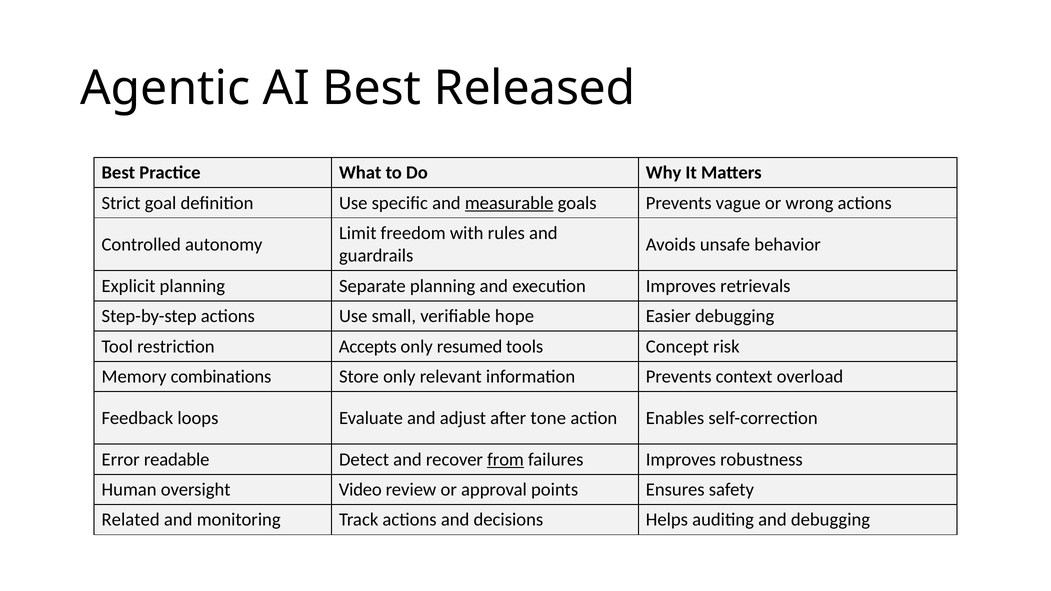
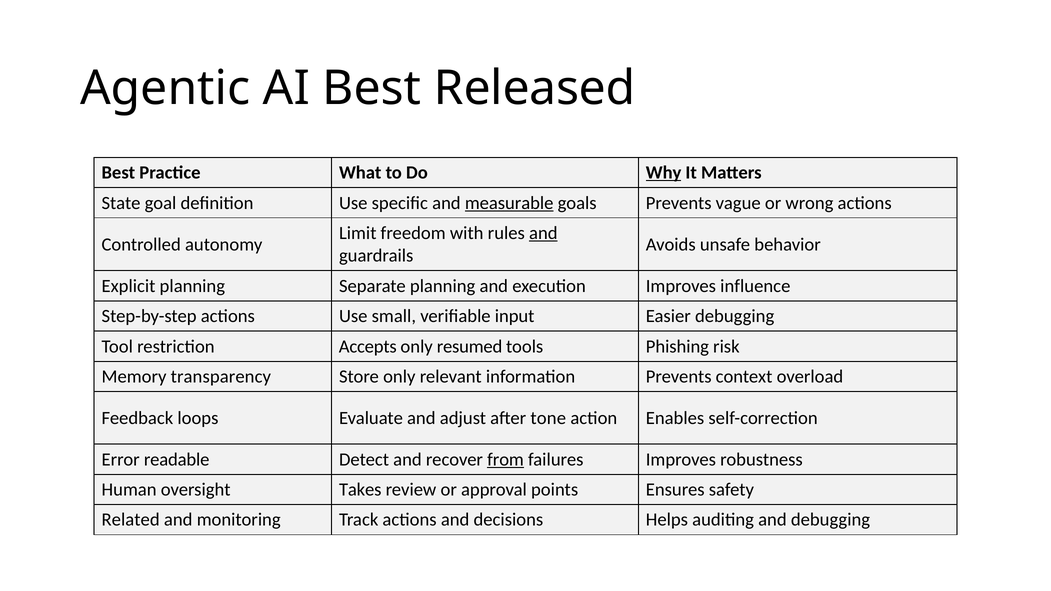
Why underline: none -> present (664, 173)
Strict: Strict -> State (121, 203)
and underline: none -> present (543, 233)
retrievals: retrievals -> influence (755, 286)
hope: hope -> input (515, 316)
Concept: Concept -> Phishing (677, 347)
combinations: combinations -> transparency (221, 377)
Video: Video -> Takes (360, 490)
